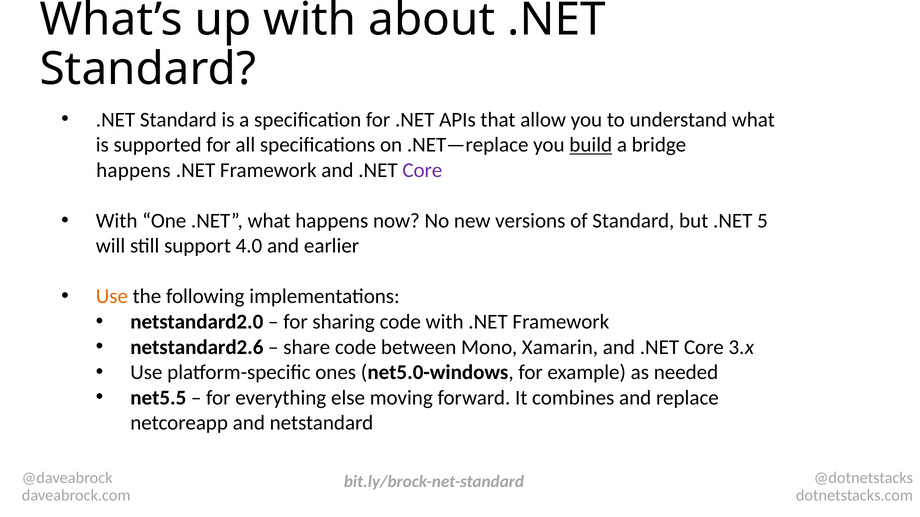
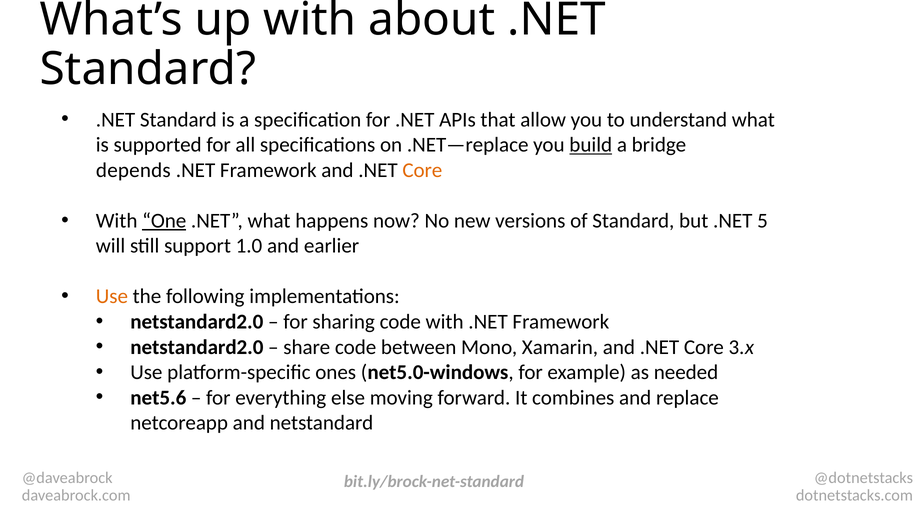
happens: happens -> depends (133, 170)
Core colour: purple -> orange (422, 170)
One underline: none -> present (164, 221)
4.0: 4.0 -> 1.0 (249, 246)
netstandard2.6: netstandard2.6 -> netstandard2.0 (197, 347)
net5.5: net5.5 -> net5.6 (158, 398)
